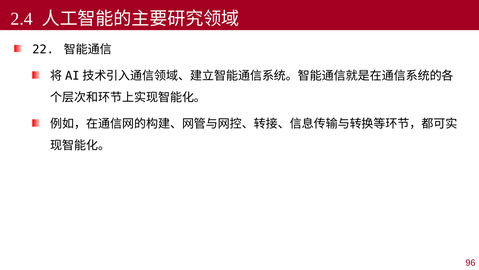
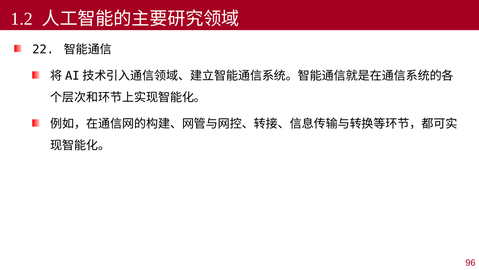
2.4: 2.4 -> 1.2 (22, 19)
